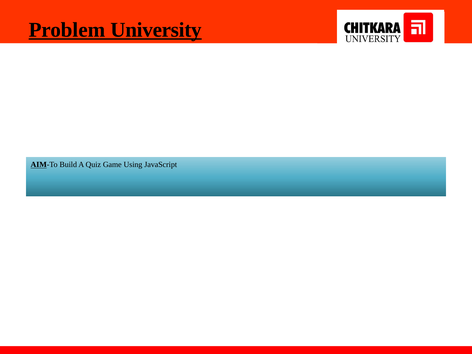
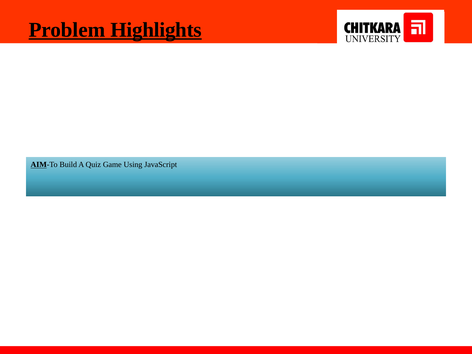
University: University -> Highlights (156, 30)
